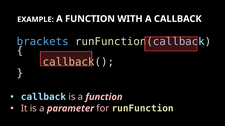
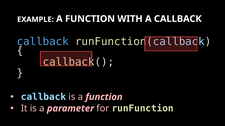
brackets: brackets -> callback (43, 42)
